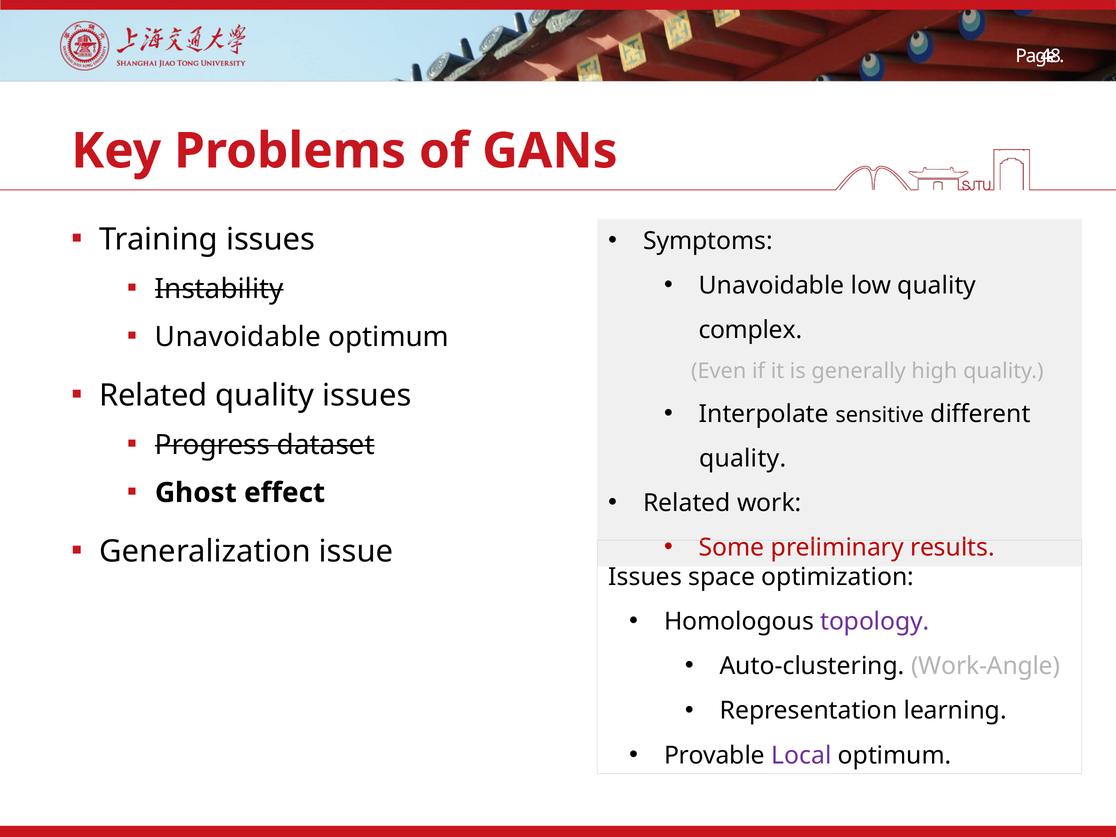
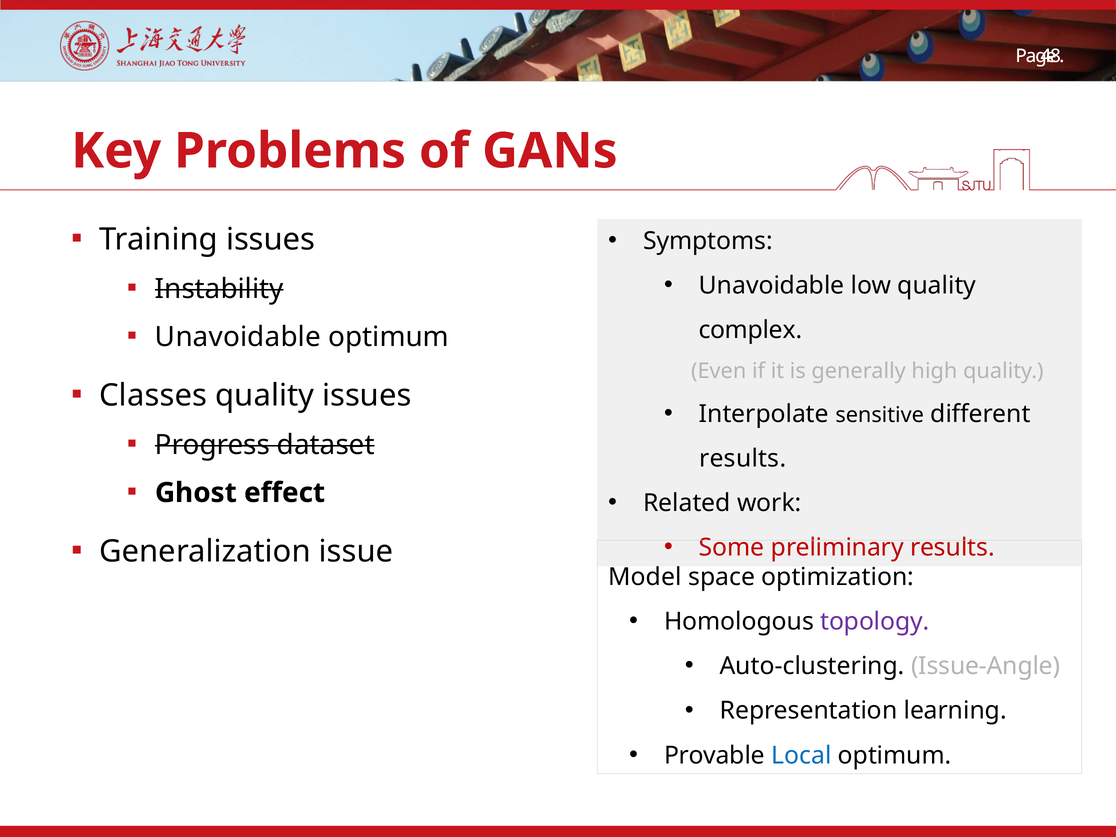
Related: Related -> Classes (153, 395)
quality: quality -> results (743, 459)
Issues: Issues -> Model (645, 577)
Work-Angle: Work-Angle -> Issue-Angle (986, 666)
Local colour: purple -> blue (801, 755)
